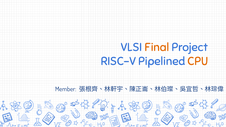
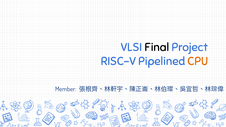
Final colour: orange -> black (157, 47)
